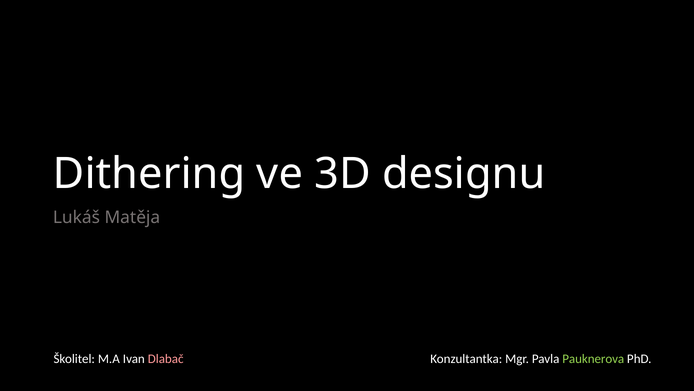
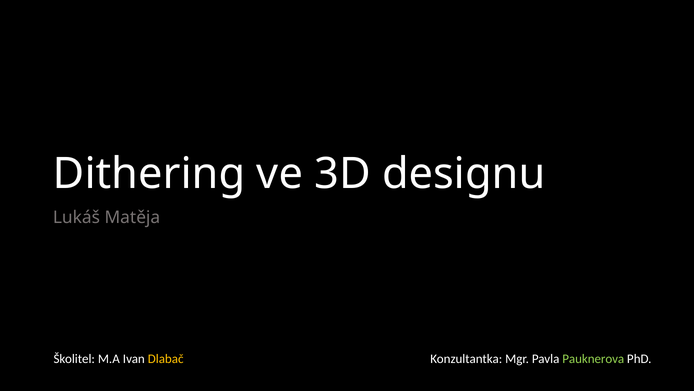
Dlabač colour: pink -> yellow (166, 358)
